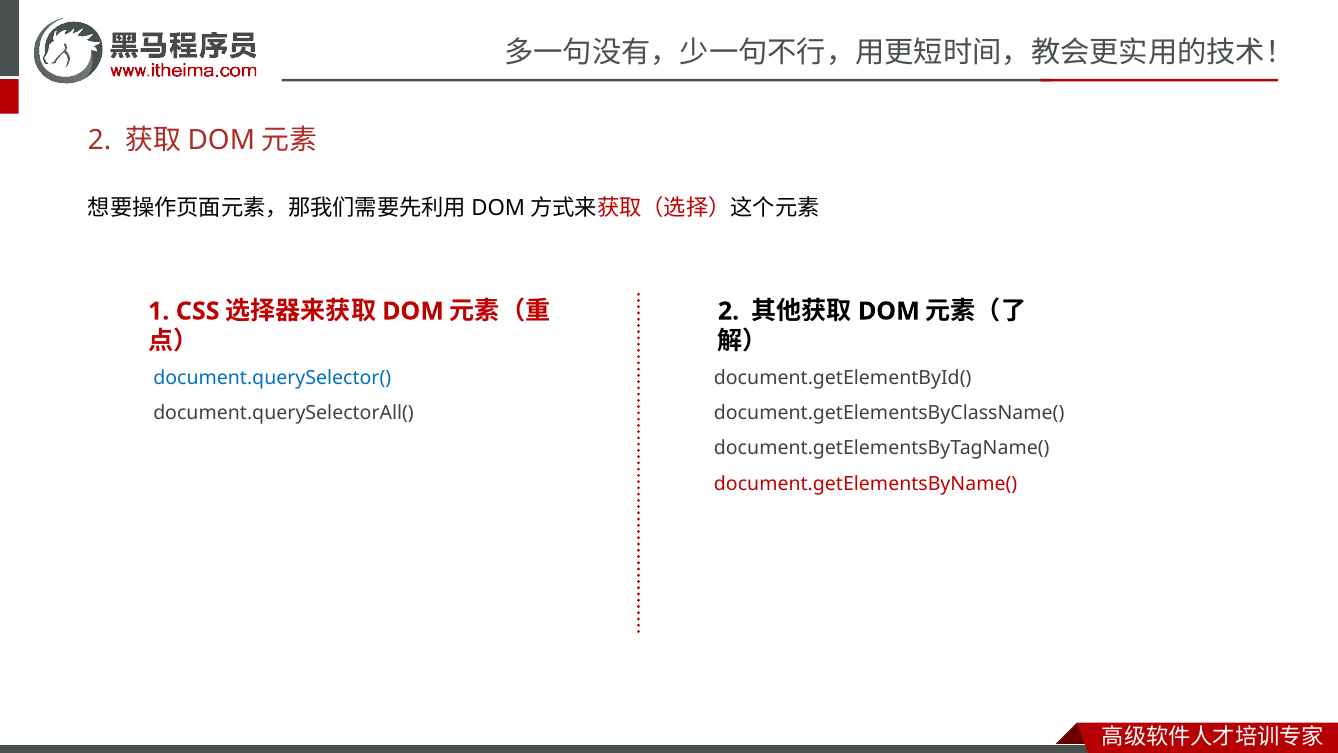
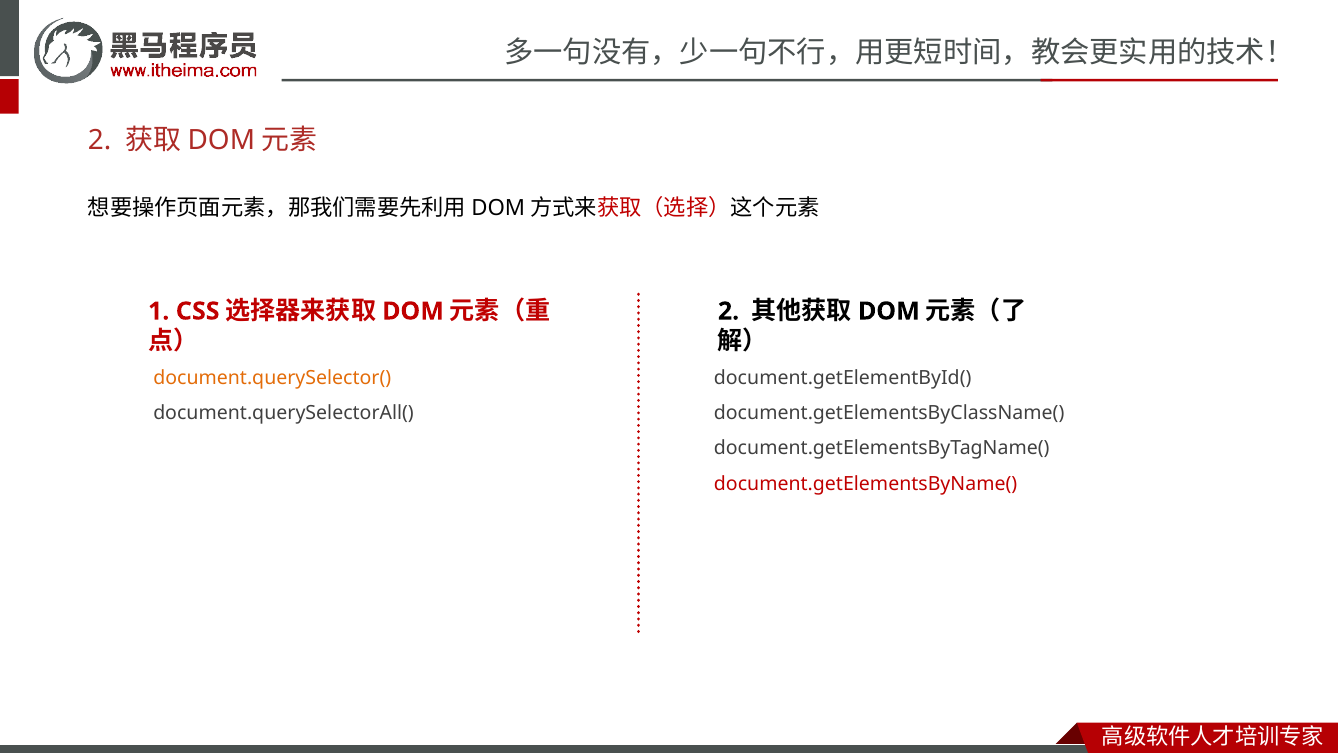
document.querySelector( colour: blue -> orange (272, 378)
